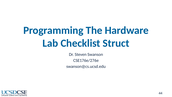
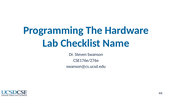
Struct: Struct -> Name (116, 43)
